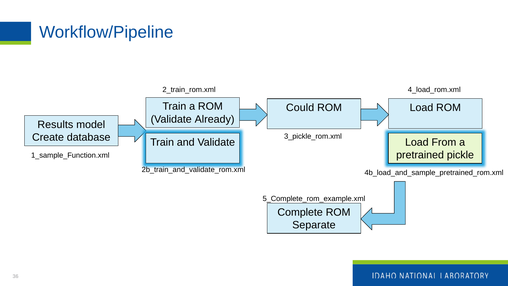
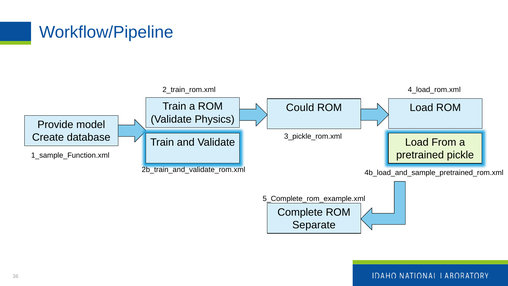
Already: Already -> Physics (215, 119)
Results: Results -> Provide (55, 125)
